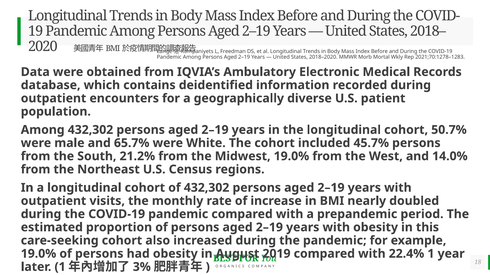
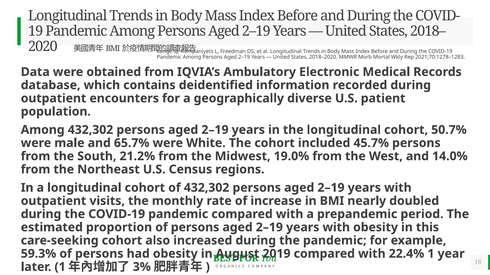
19.0%: 19.0% -> 59.3% (39, 254)
